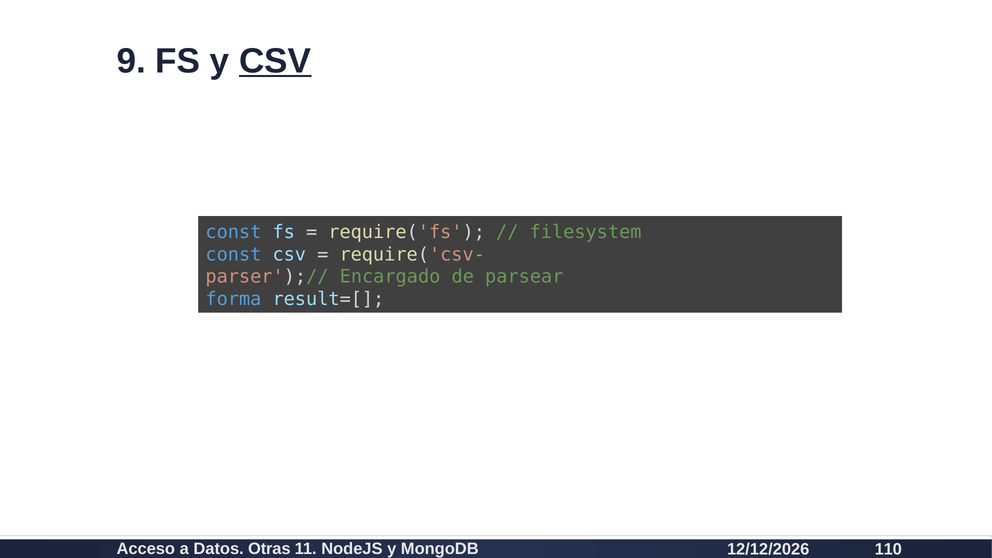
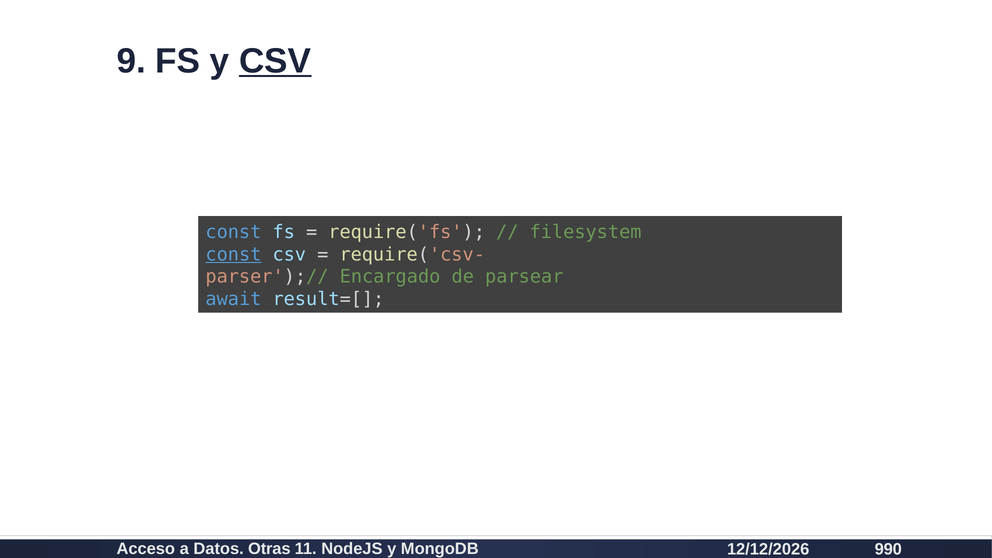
const underline: none -> present (233, 255)
forma: forma -> await (233, 299)
110: 110 -> 990 (888, 549)
